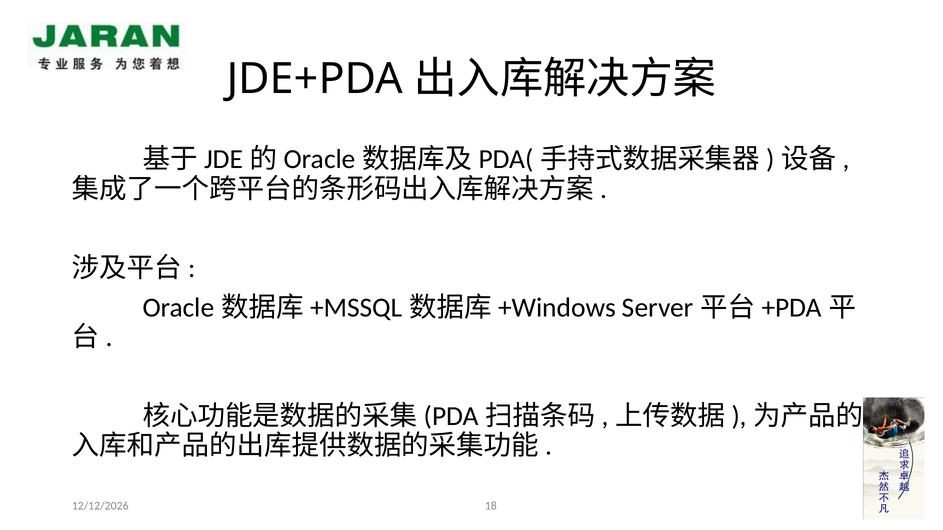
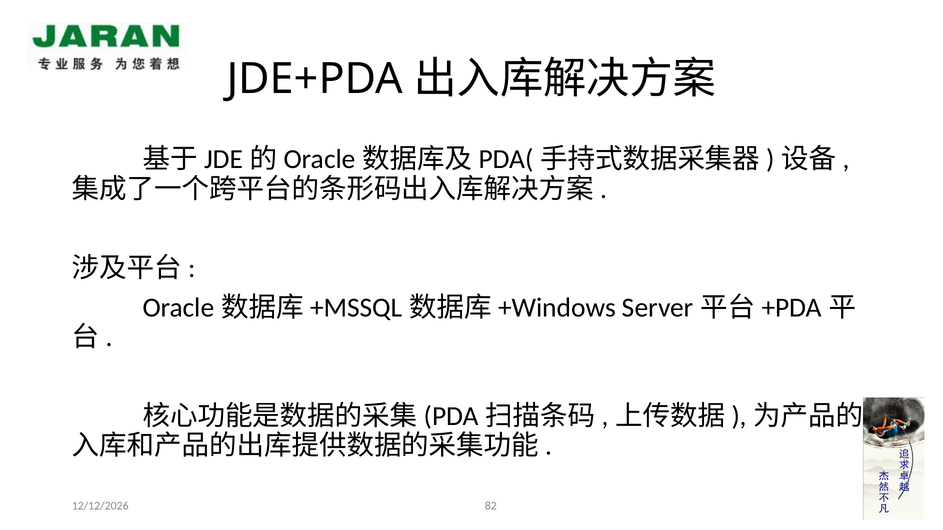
18: 18 -> 82 (491, 506)
